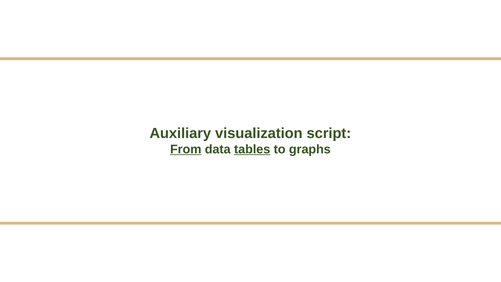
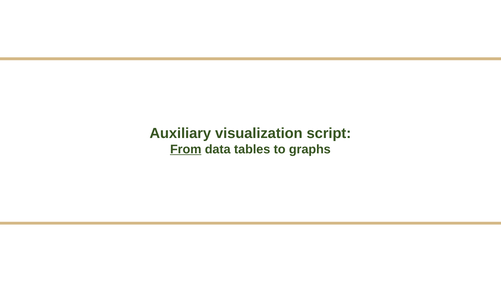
tables underline: present -> none (252, 149)
